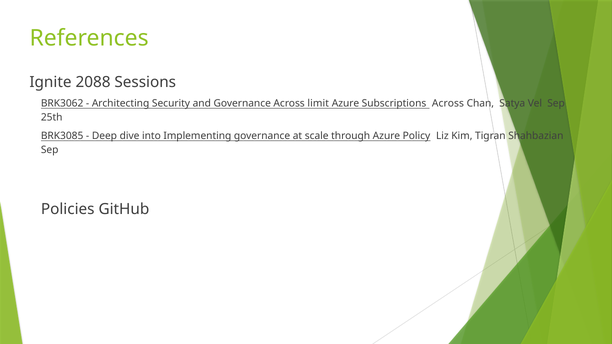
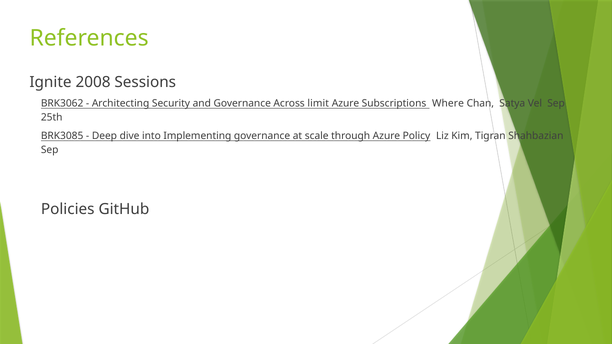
2088: 2088 -> 2008 (93, 82)
Subscriptions Across: Across -> Where (448, 104)
